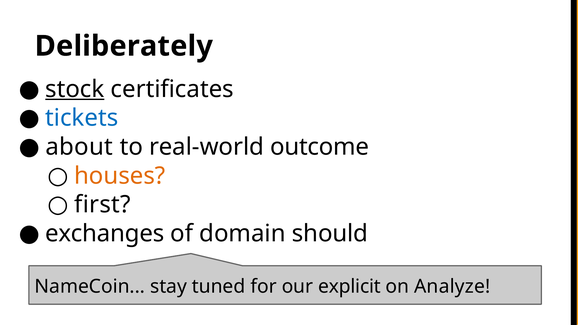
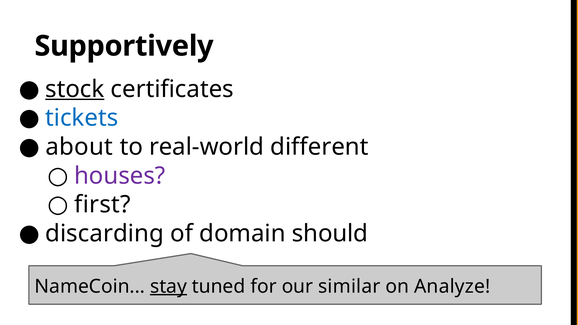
Deliberately: Deliberately -> Supportively (124, 46)
outcome: outcome -> different (319, 147)
houses colour: orange -> purple (120, 176)
exchanges: exchanges -> discarding (105, 234)
stay underline: none -> present (169, 286)
explicit: explicit -> similar (349, 286)
